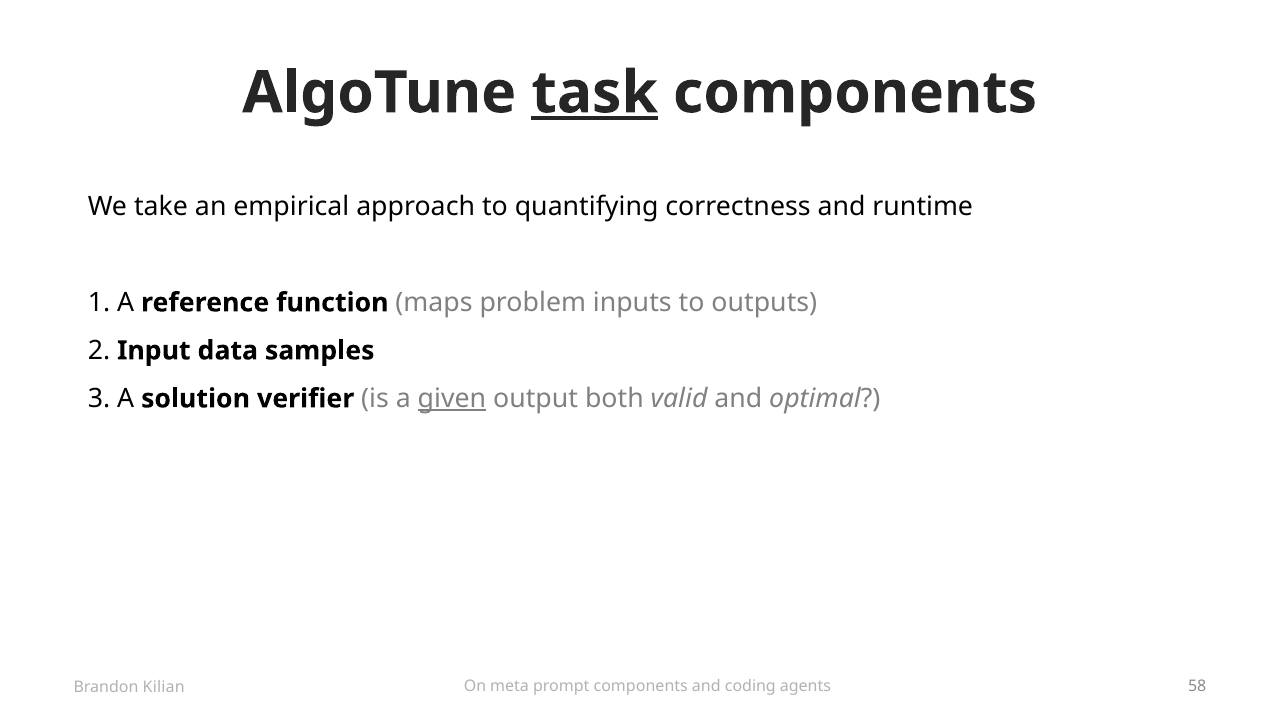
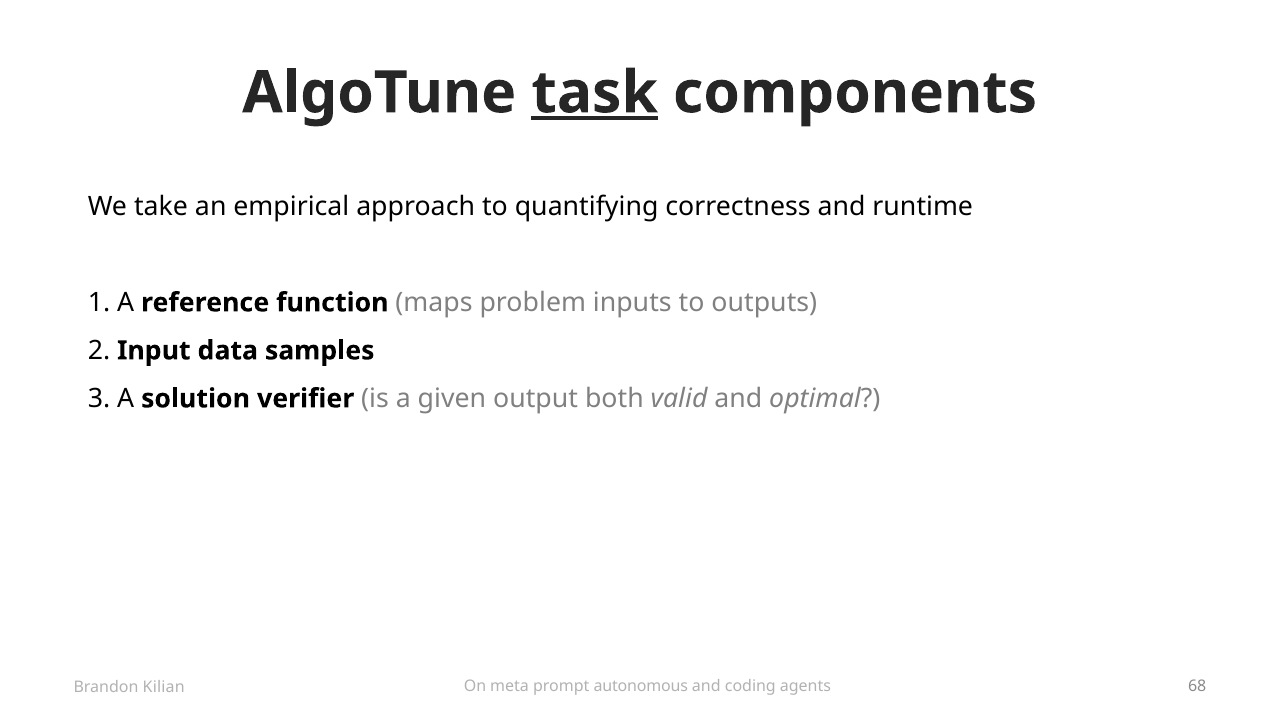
given underline: present -> none (452, 399)
prompt components: components -> autonomous (641, 686)
58: 58 -> 68 (1197, 686)
